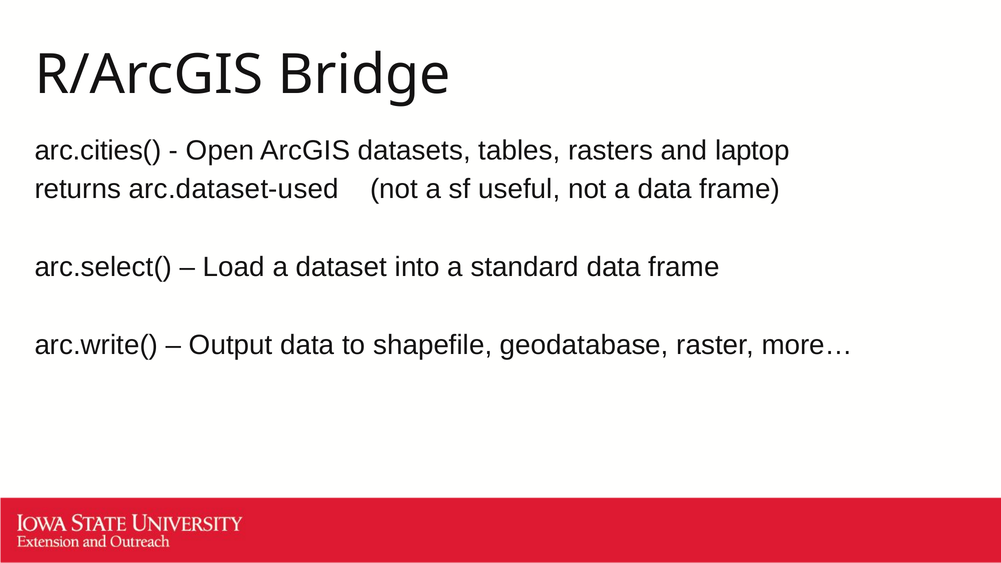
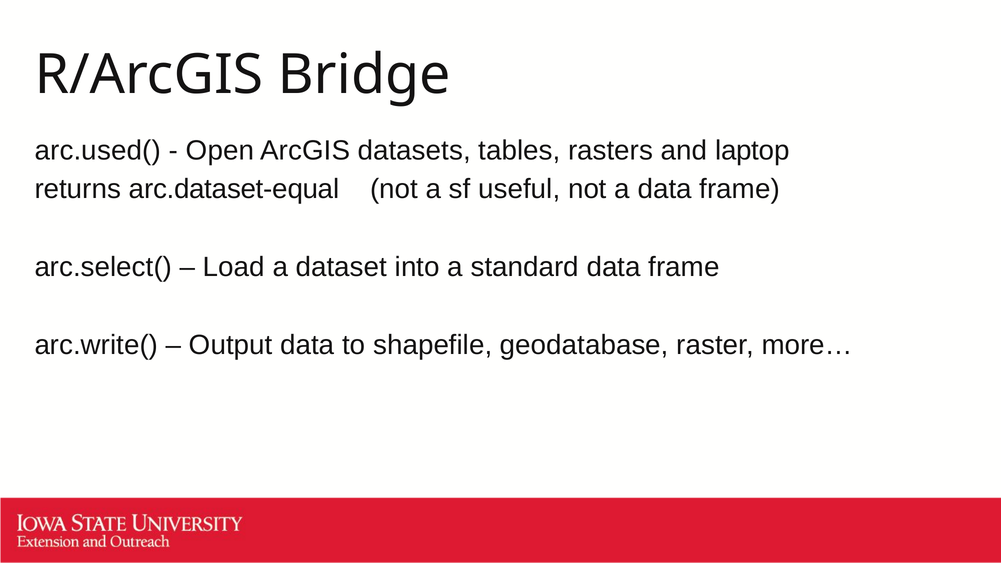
arc.cities(: arc.cities( -> arc.used( (98, 150)
arc.dataset-used: arc.dataset-used -> arc.dataset-equal (234, 189)
